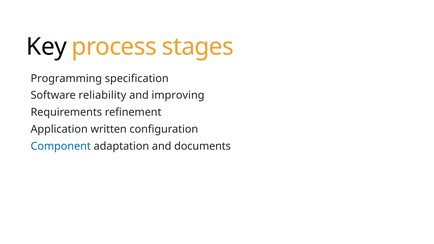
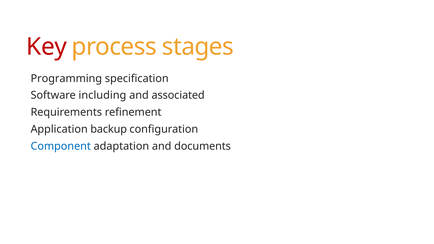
Key colour: black -> red (47, 47)
reliability: reliability -> including (102, 95)
improving: improving -> associated (178, 95)
written: written -> backup (109, 129)
